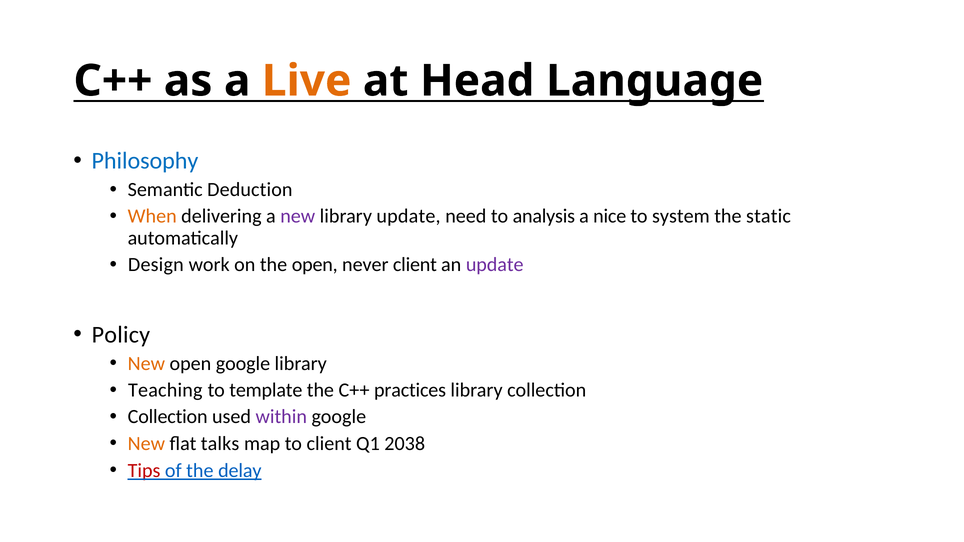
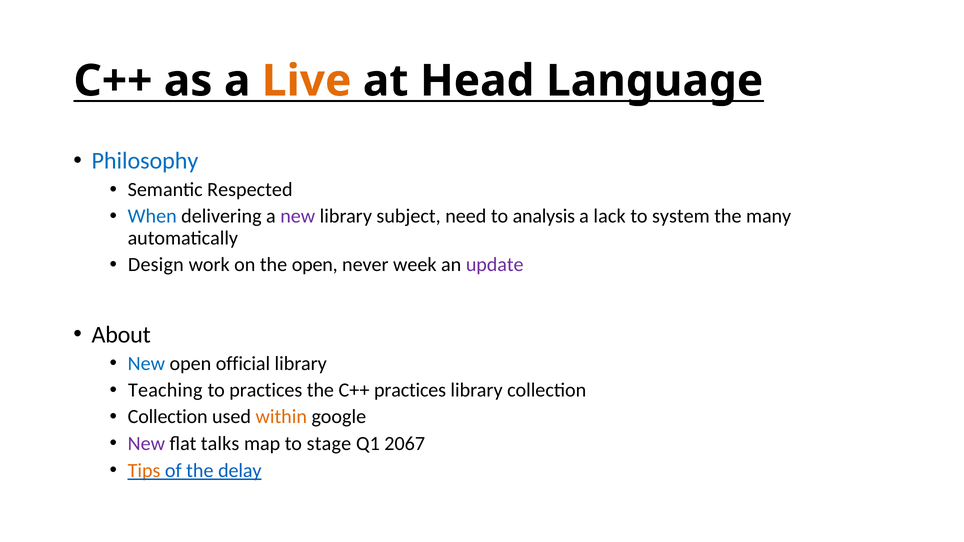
Deduction: Deduction -> Respected (250, 190)
When colour: orange -> blue (152, 216)
library update: update -> subject (409, 216)
nice: nice -> lack (610, 216)
static: static -> many (769, 216)
never client: client -> week (415, 265)
Policy: Policy -> About (121, 335)
New colour: orange -> blue (146, 364)
open google: google -> official (243, 364)
to template: template -> practices (266, 390)
within colour: purple -> orange (281, 417)
New colour: orange -> purple (146, 444)
to client: client -> stage (329, 444)
2038: 2038 -> 2067 (405, 444)
Tips colour: red -> orange (144, 471)
